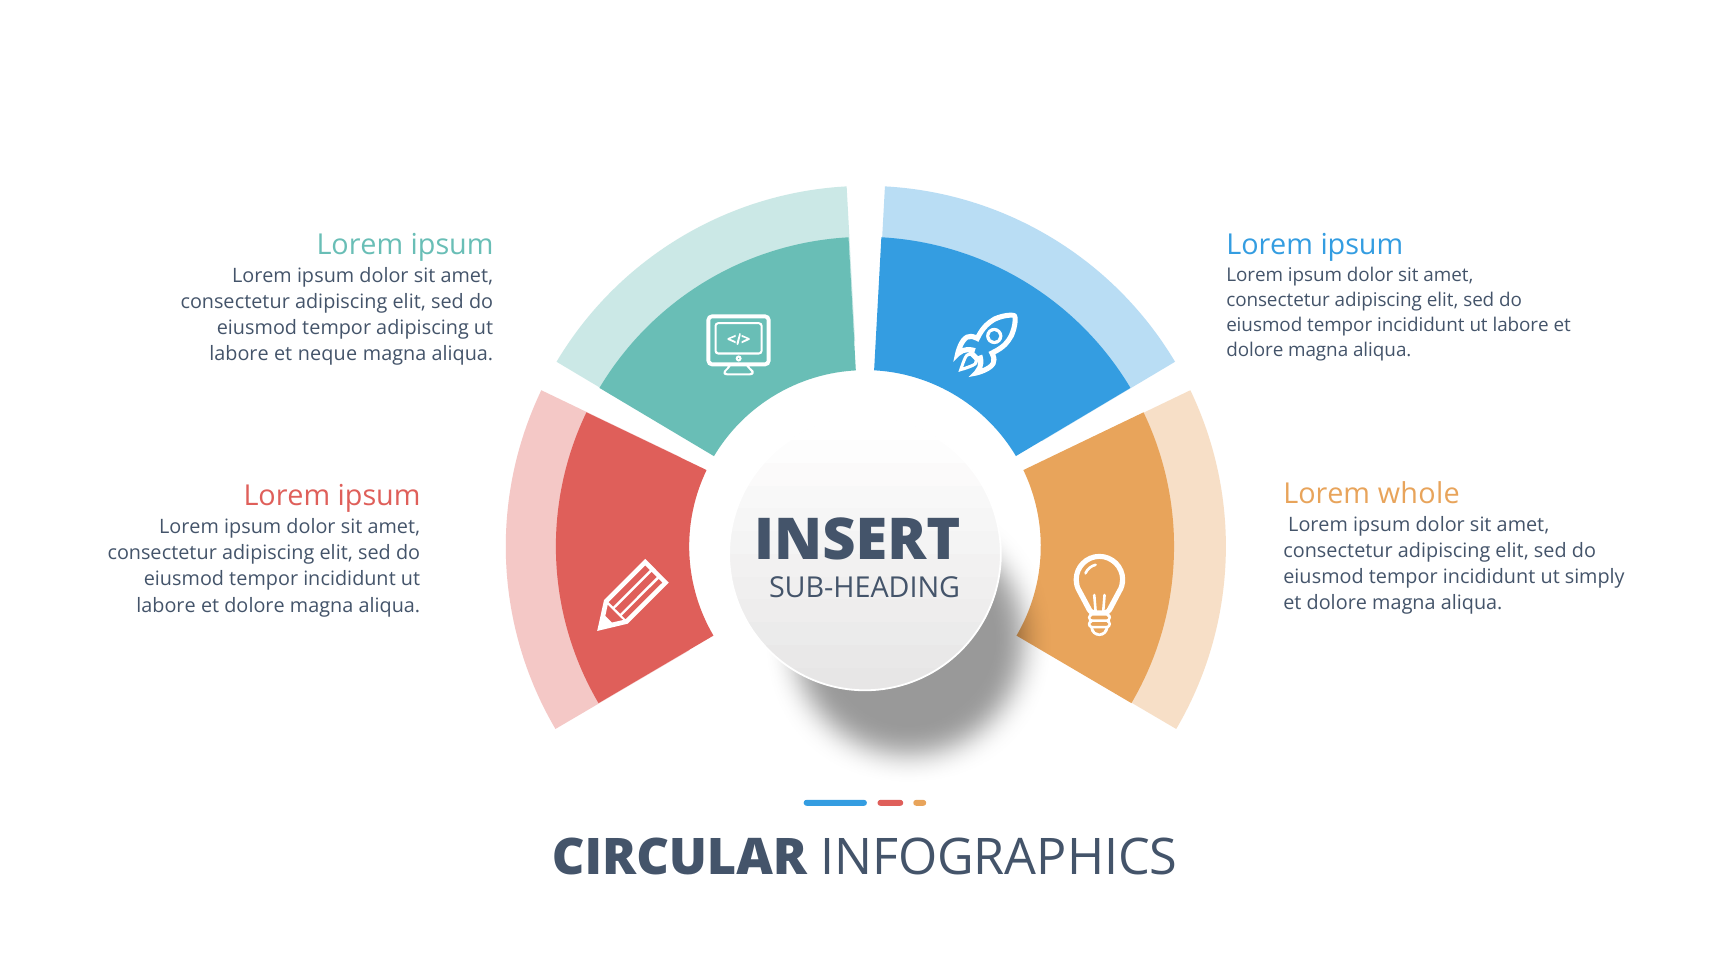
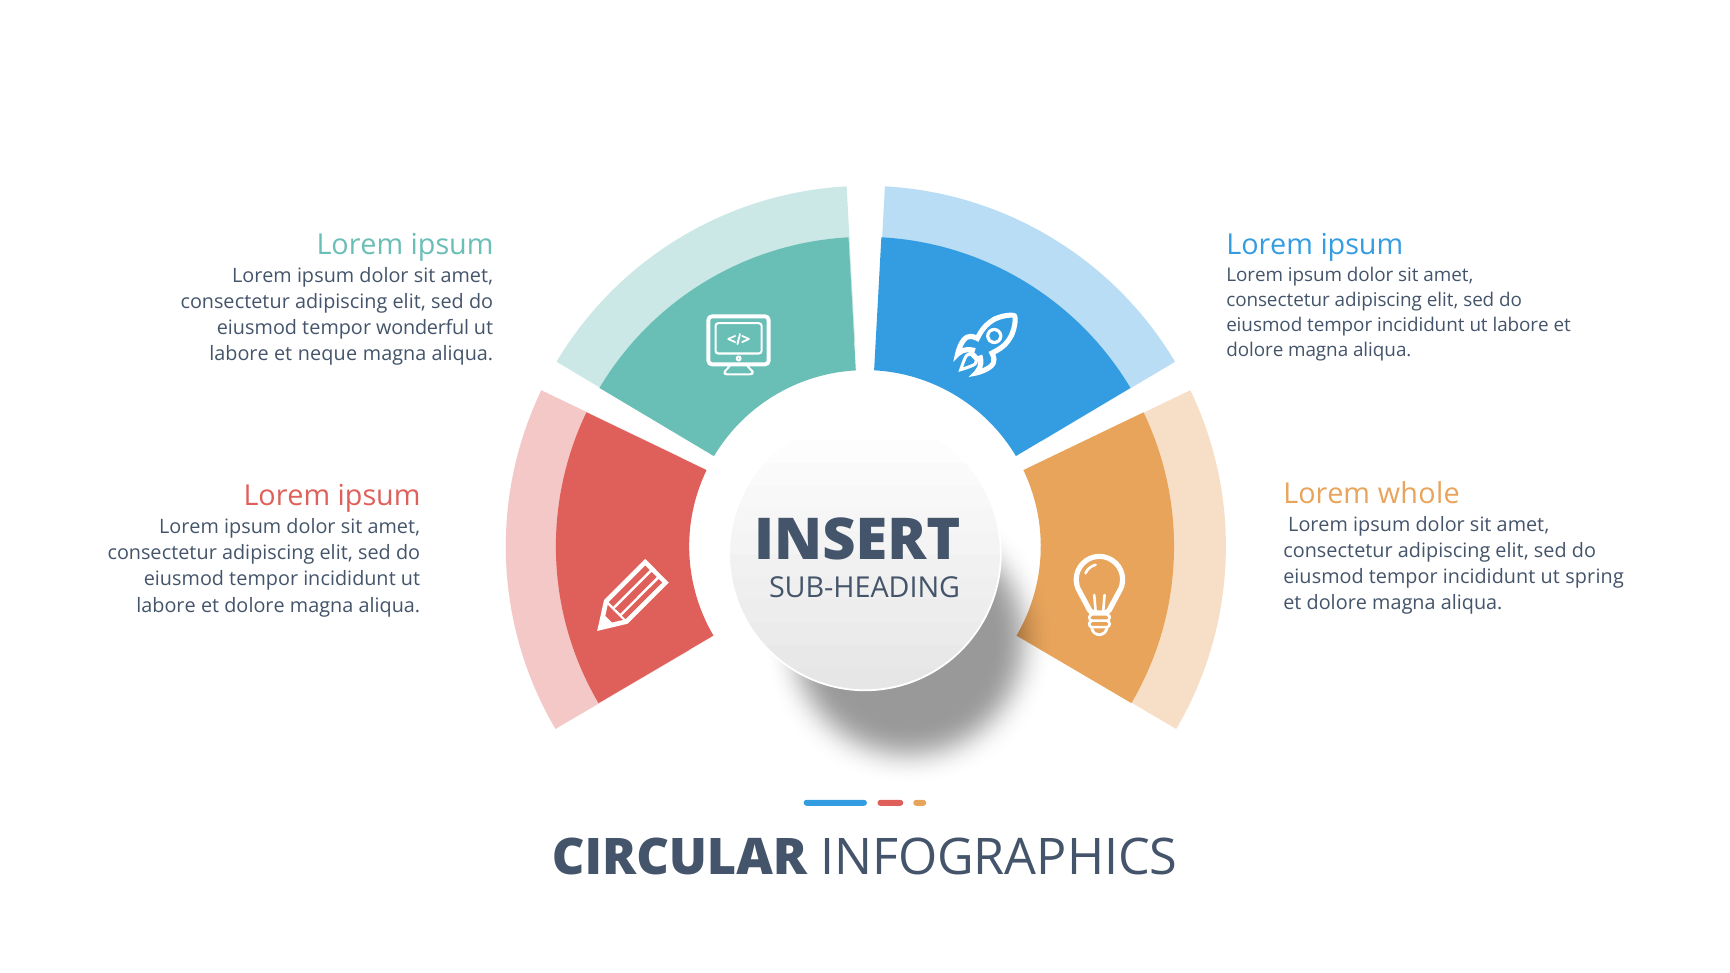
tempor adipiscing: adipiscing -> wonderful (423, 328)
simply: simply -> spring (1595, 577)
